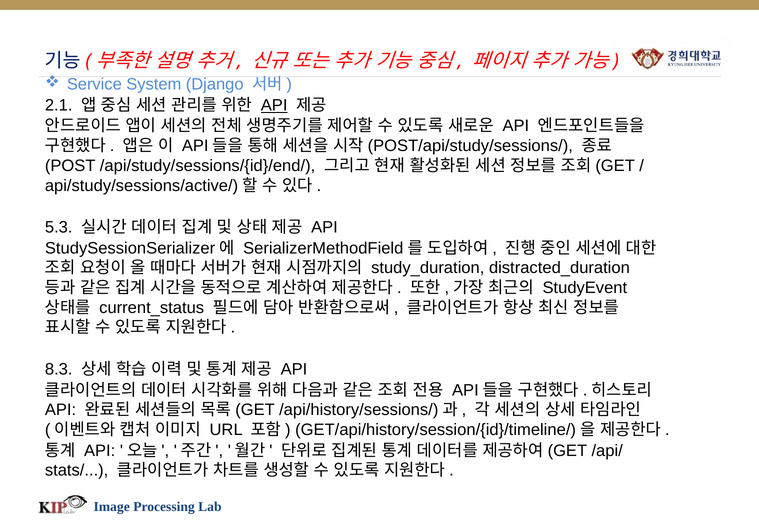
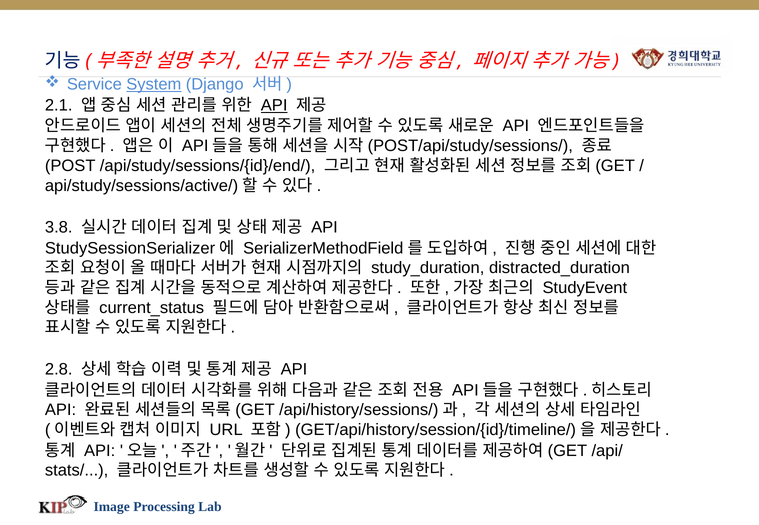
System underline: none -> present (154, 84)
5.3: 5.3 -> 3.8 (59, 227)
8.3: 8.3 -> 2.8 (59, 370)
